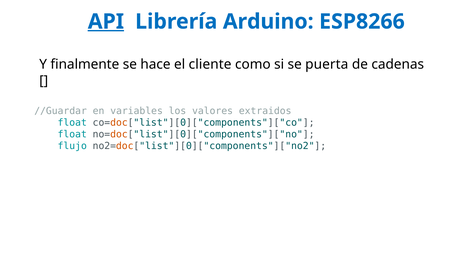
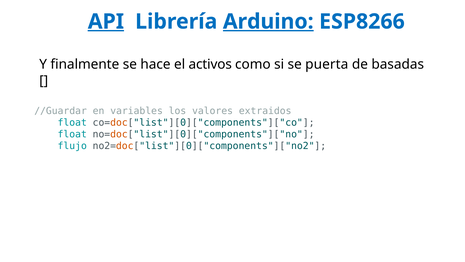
Arduino underline: none -> present (268, 22)
cliente: cliente -> activos (210, 64)
cadenas: cadenas -> basadas (398, 64)
